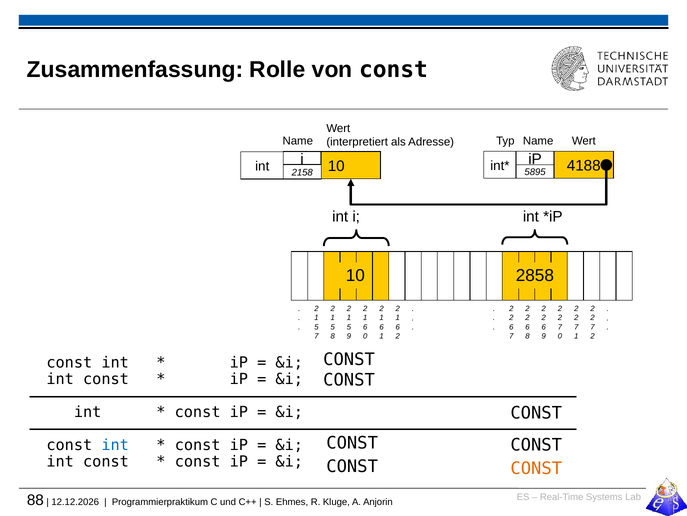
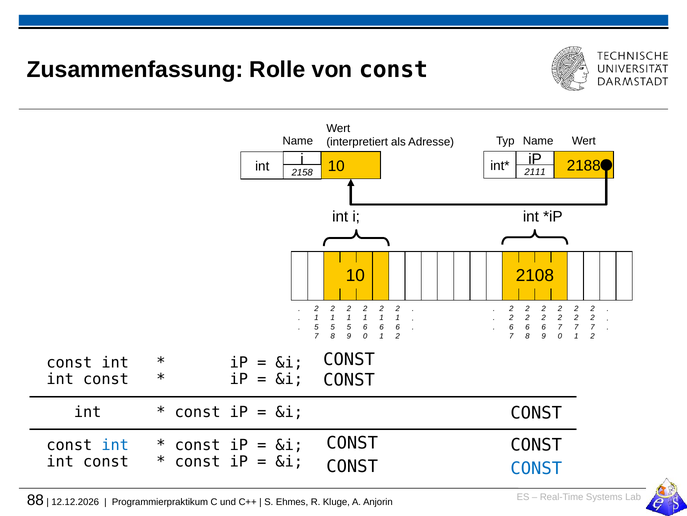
5895: 5895 -> 2111 (535, 172)
4188: 4188 -> 2188 (584, 166)
2858: 2858 -> 2108 (535, 275)
CONST colour: orange -> blue (536, 468)
